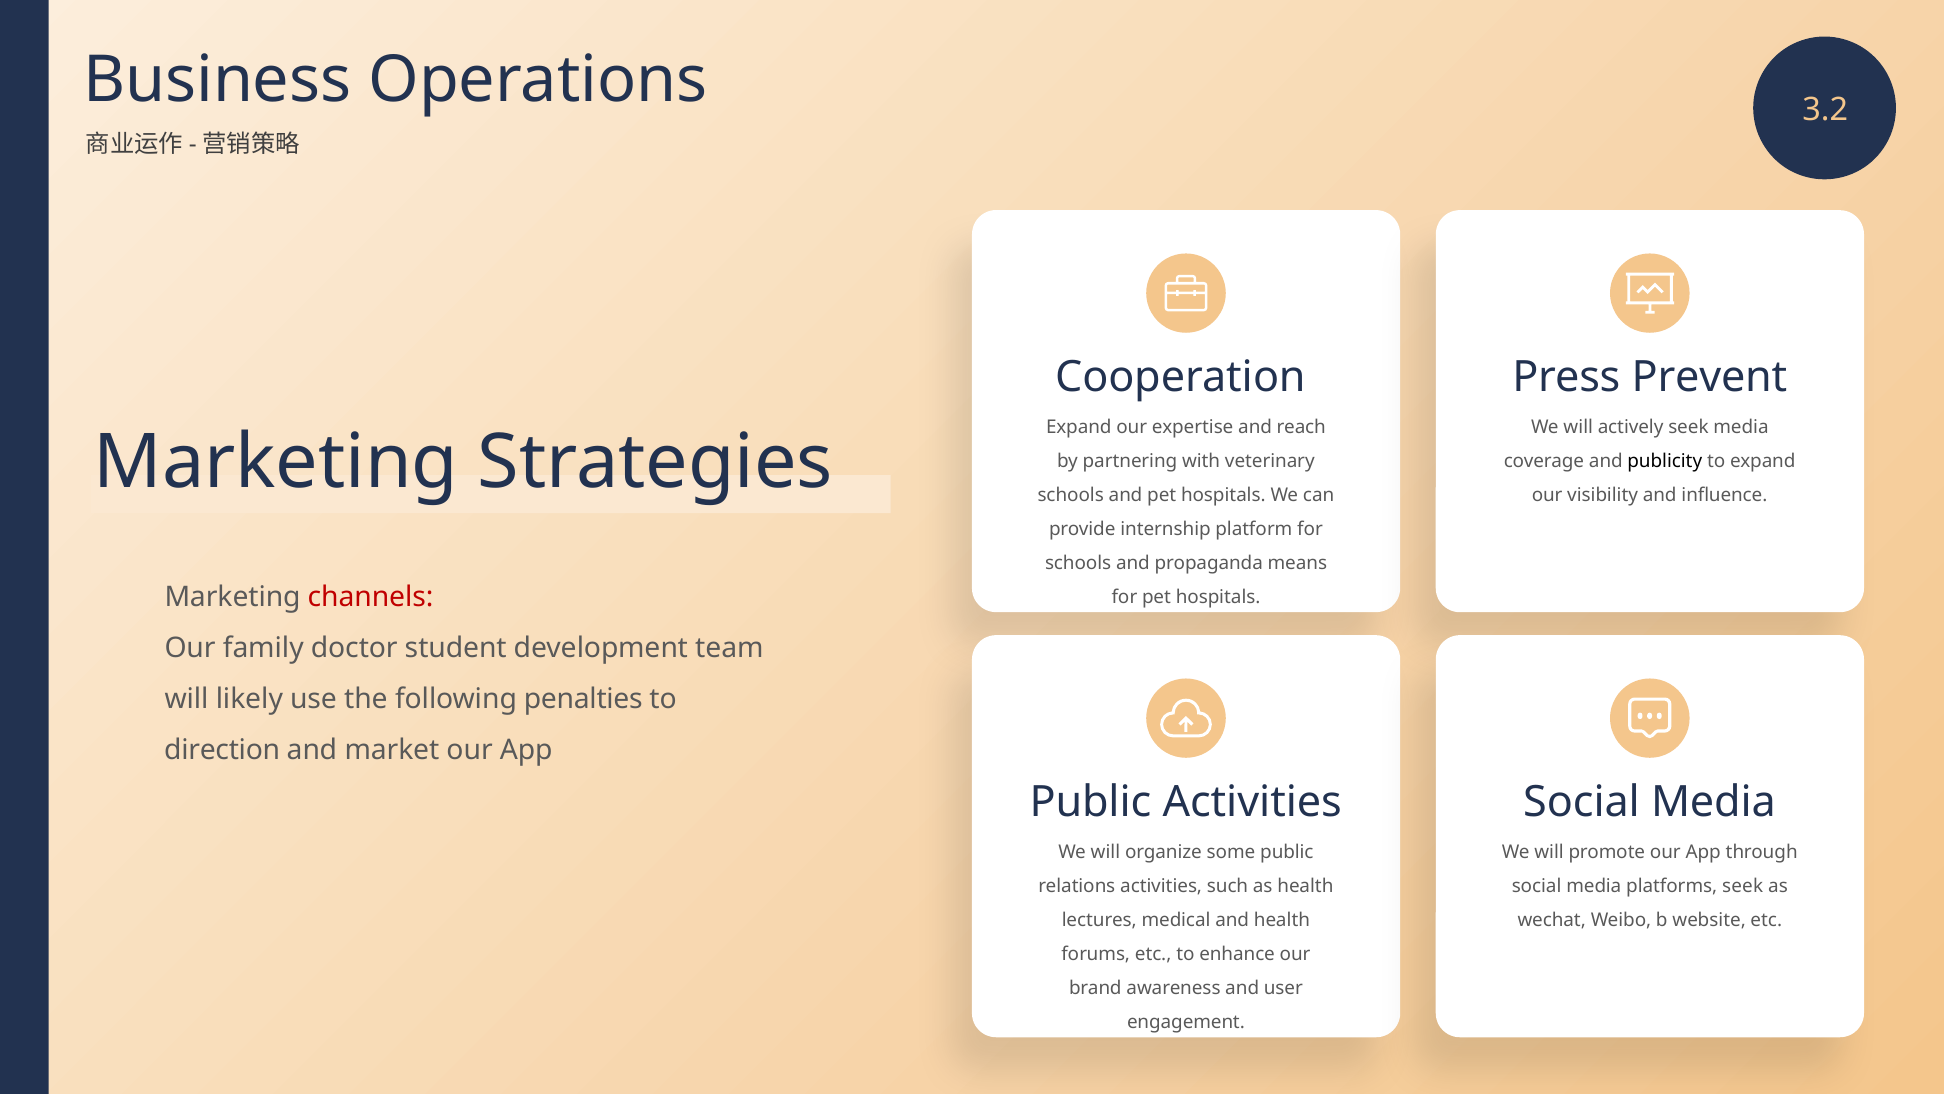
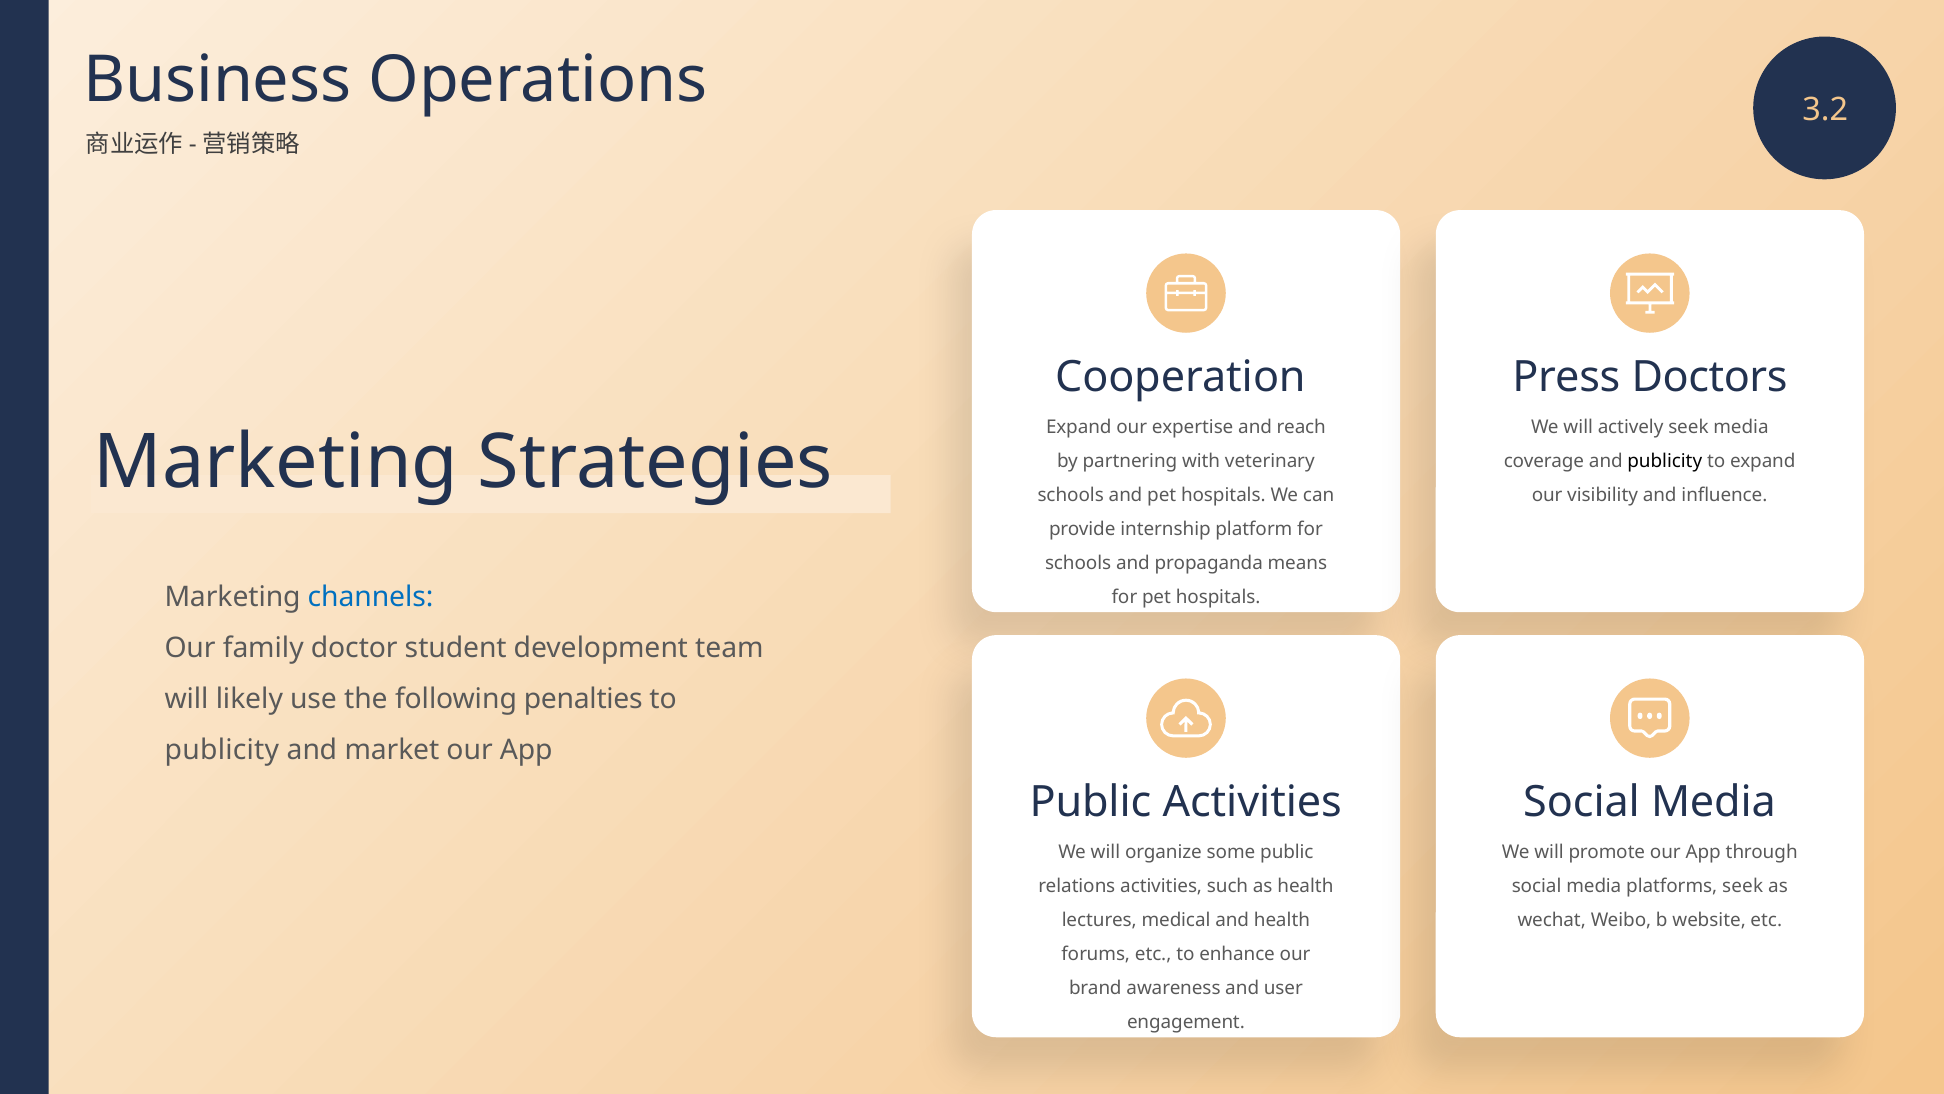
Prevent: Prevent -> Doctors (1710, 377)
channels colour: red -> blue (371, 597)
direction: direction -> publicity (222, 750)
